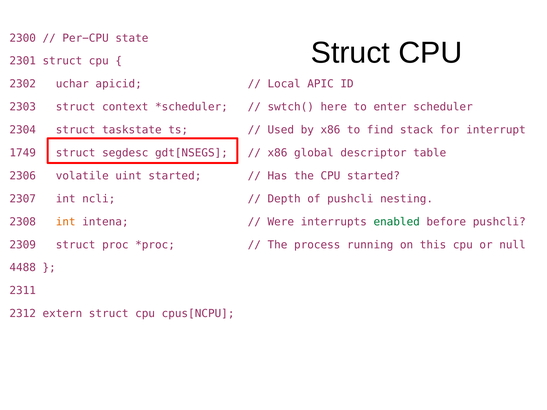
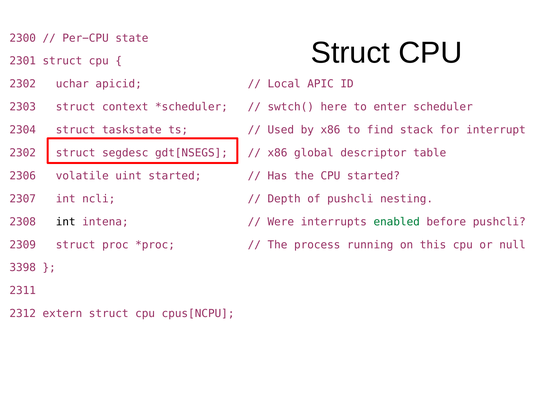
1749: 1749 -> 2302 (23, 153)
int colour: orange -> black (66, 222)
4488: 4488 -> 3398 (23, 268)
